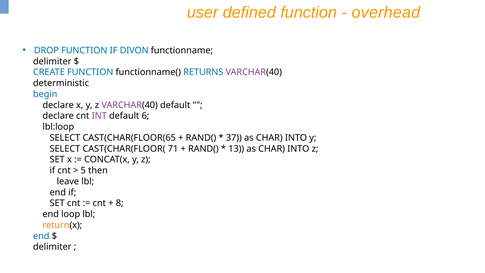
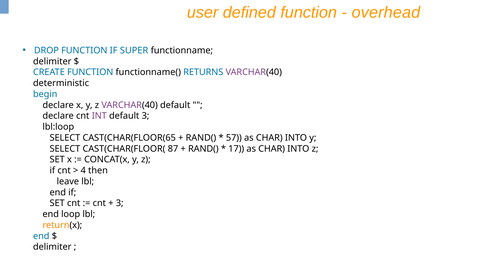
DIVON: DIVON -> SUPER (134, 50)
default 6: 6 -> 3 (145, 116)
37: 37 -> 57 (234, 138)
71: 71 -> 87 (173, 149)
13: 13 -> 17 (236, 149)
5: 5 -> 4 (83, 170)
8: 8 -> 3 (120, 203)
